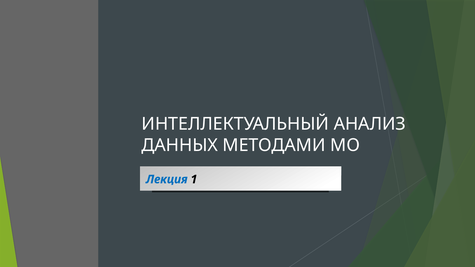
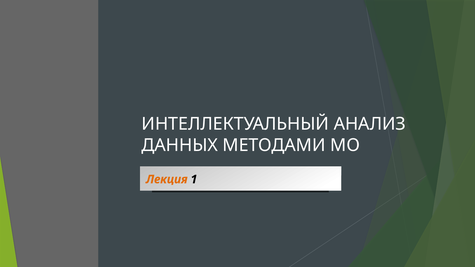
Лекция colour: blue -> orange (167, 180)
